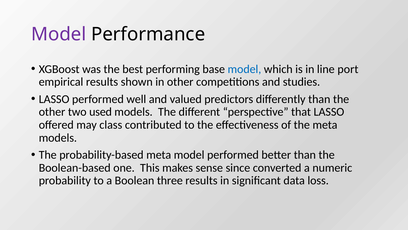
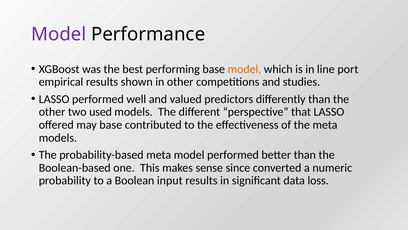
model colour: blue -> orange (244, 69)
may class: class -> base (111, 125)
three: three -> input (170, 180)
